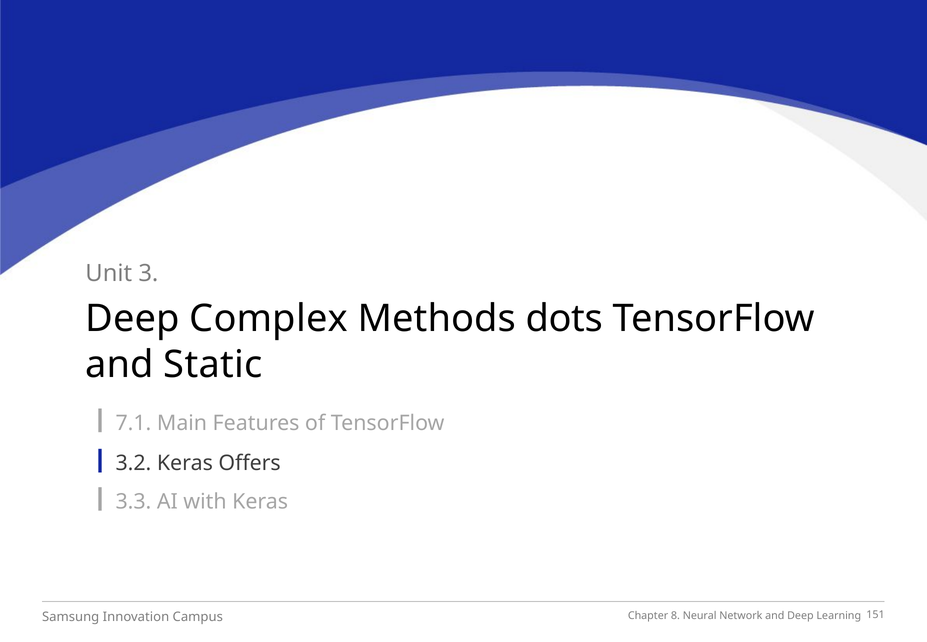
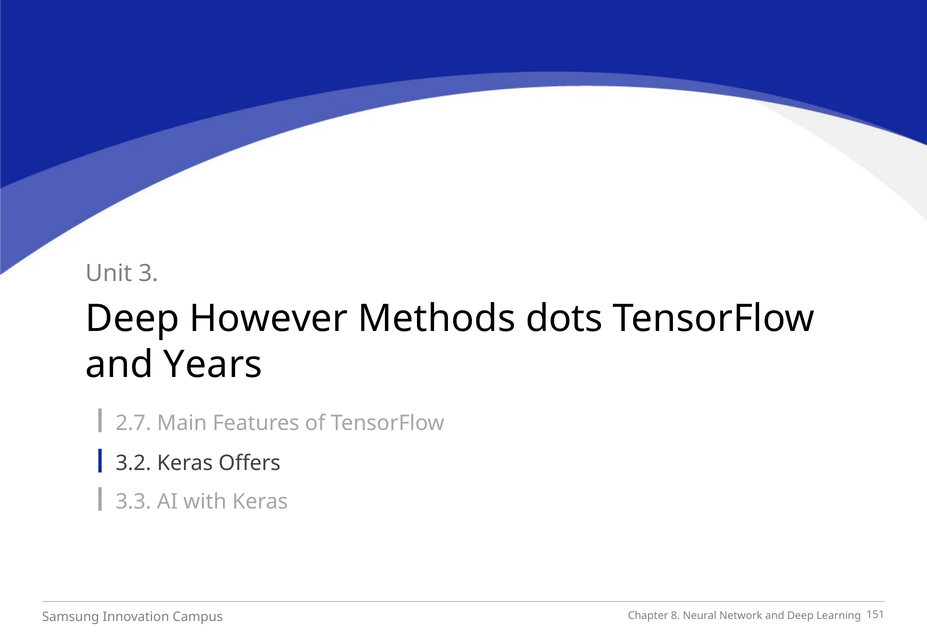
Complex: Complex -> However (269, 319)
Static: Static -> Years (213, 364)
7.1: 7.1 -> 2.7 (133, 423)
